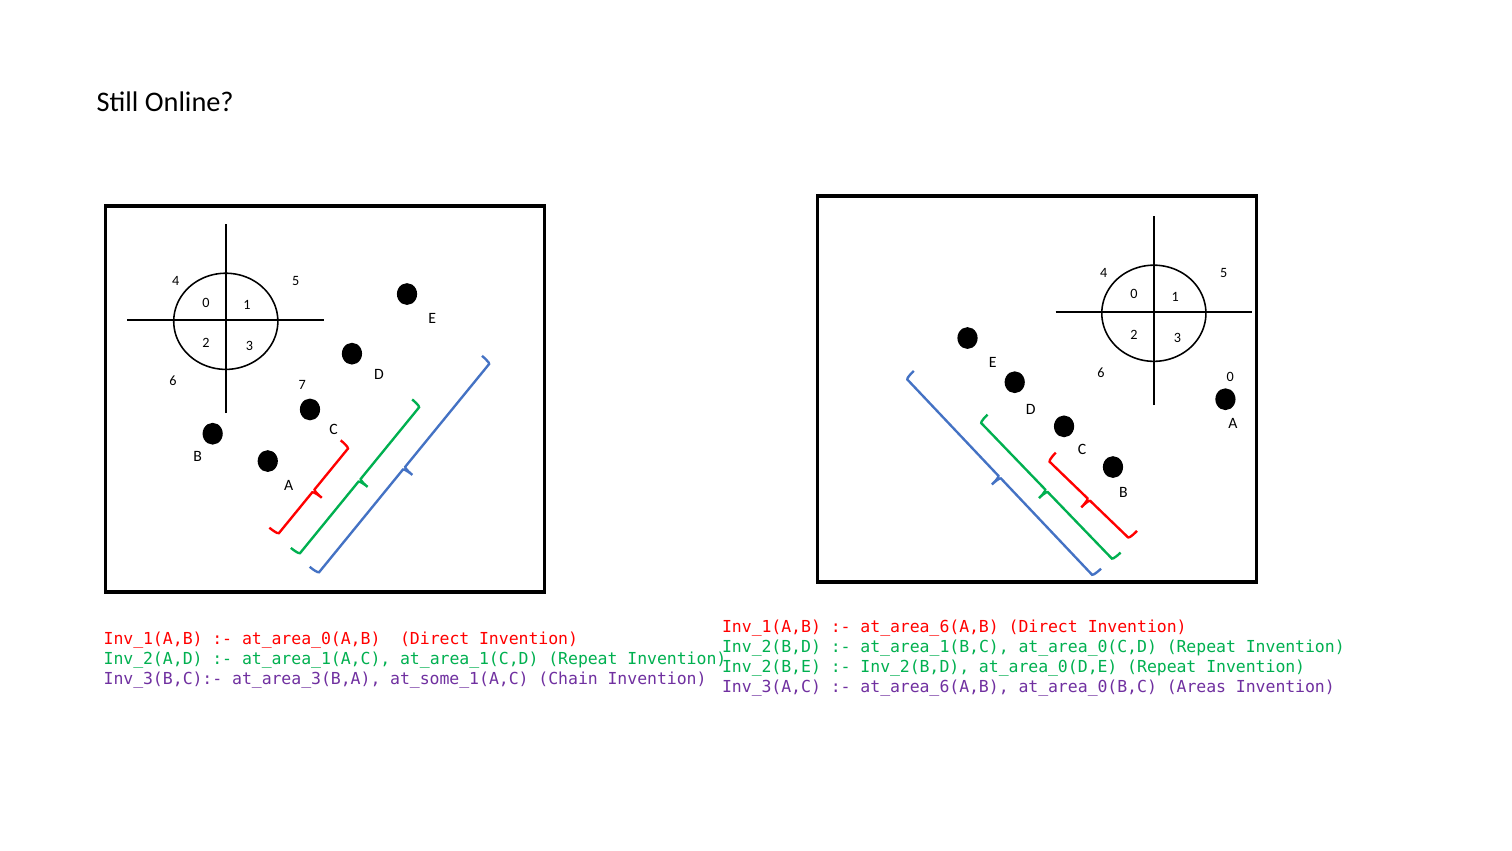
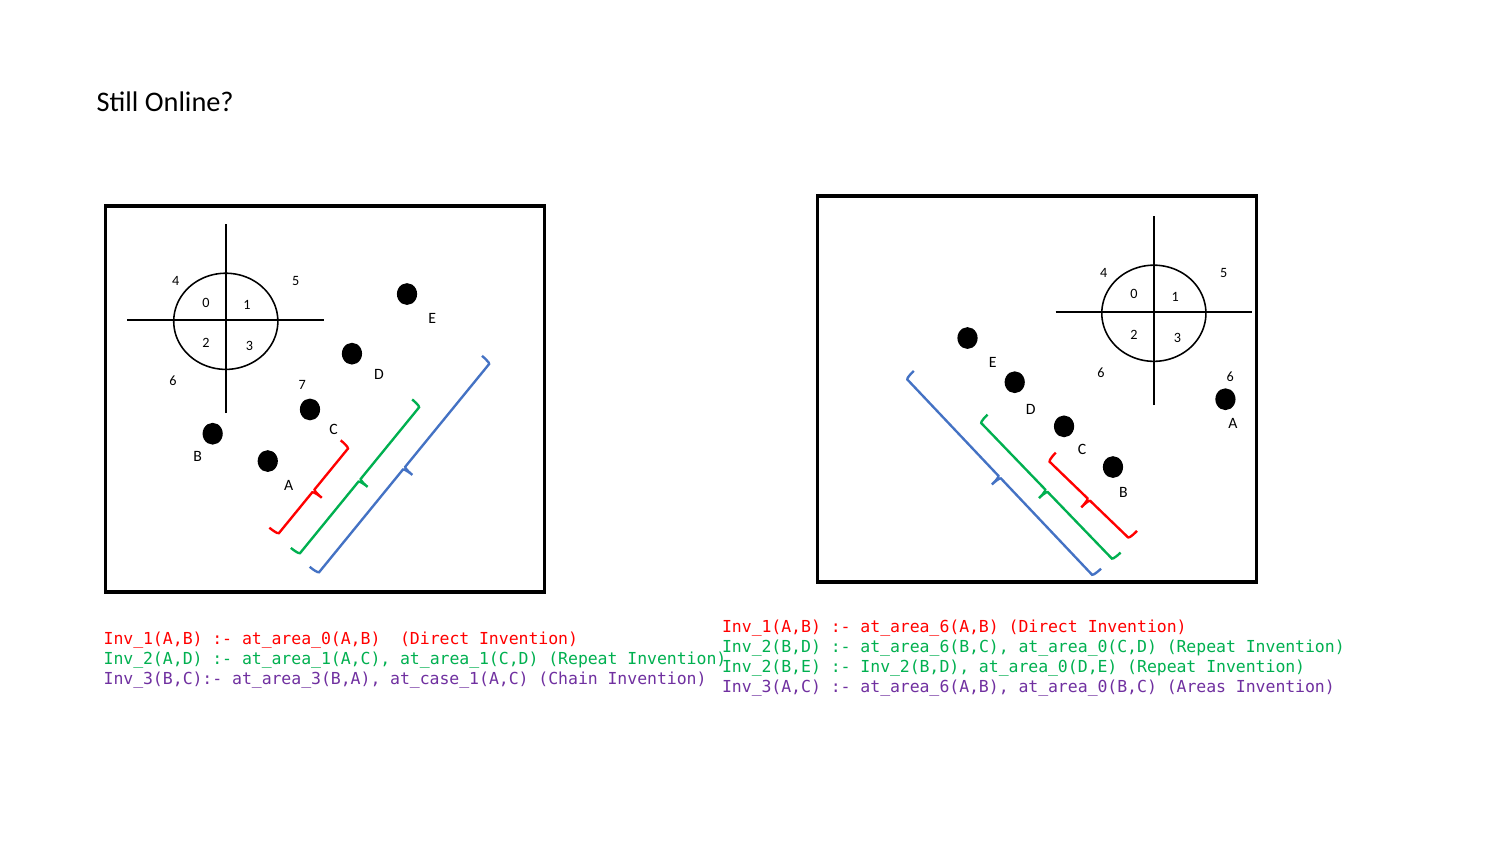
6 0: 0 -> 6 (1230, 376)
at_area_1(B,C: at_area_1(B,C -> at_area_6(B,C (935, 647)
at_some_1(A,C: at_some_1(A,C -> at_case_1(A,C (459, 679)
